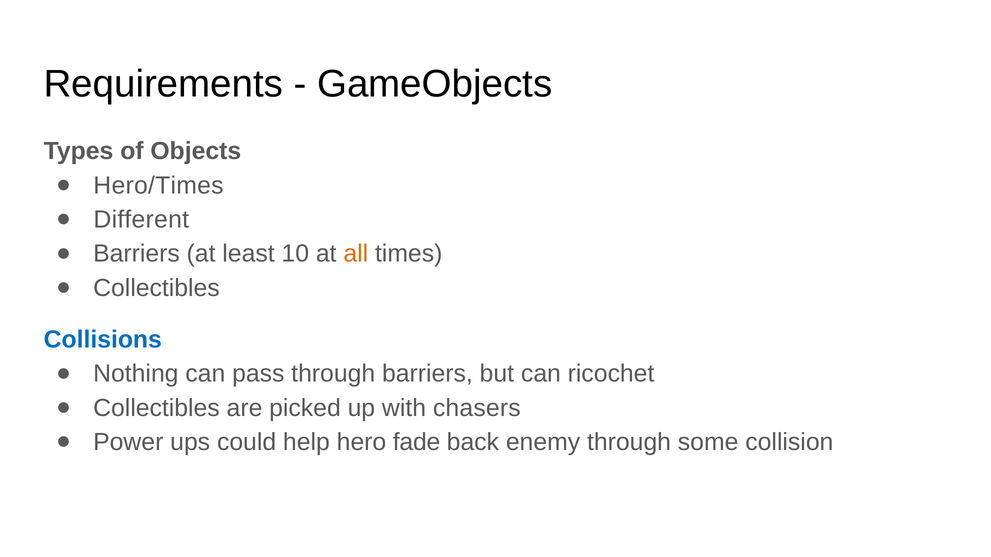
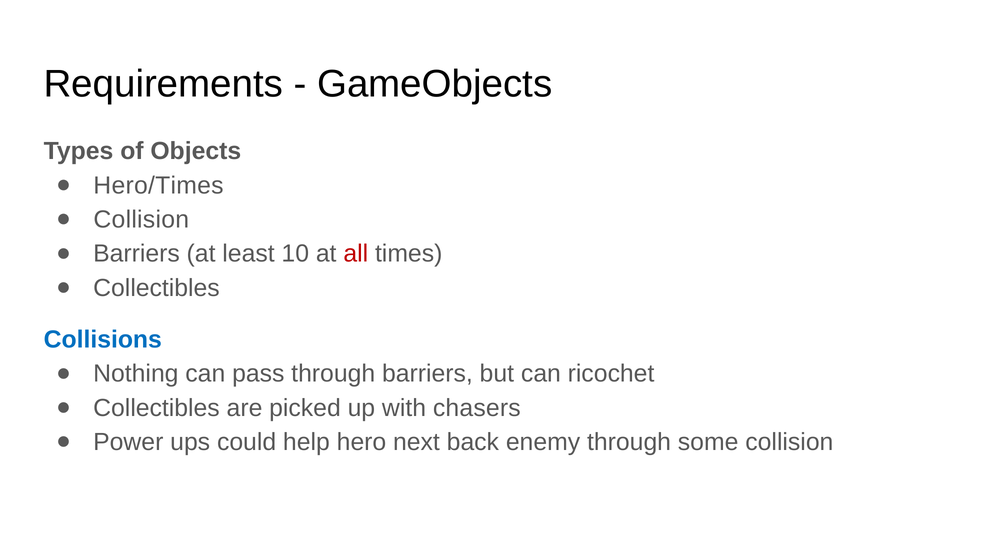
Different: Different -> Collision (141, 220)
all colour: orange -> red (356, 254)
fade: fade -> next (416, 442)
